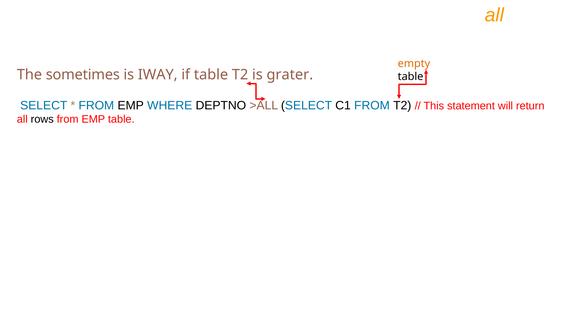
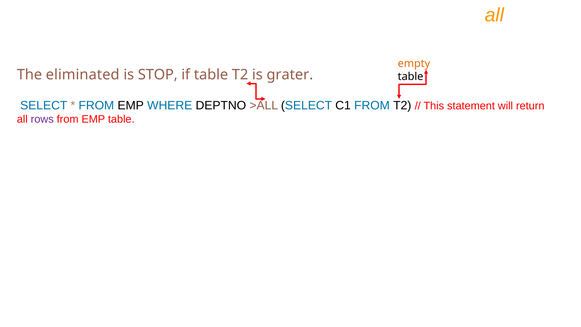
sometimes: sometimes -> eliminated (83, 75)
IWAY: IWAY -> STOP (158, 75)
rows colour: black -> purple (42, 119)
